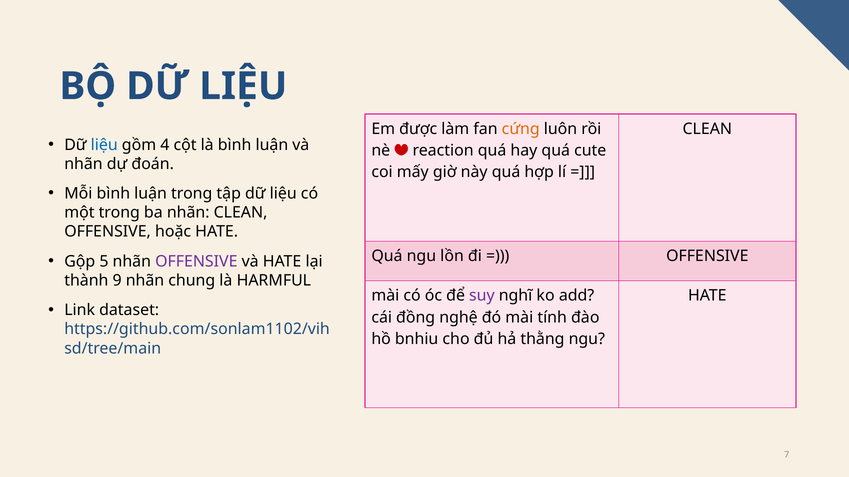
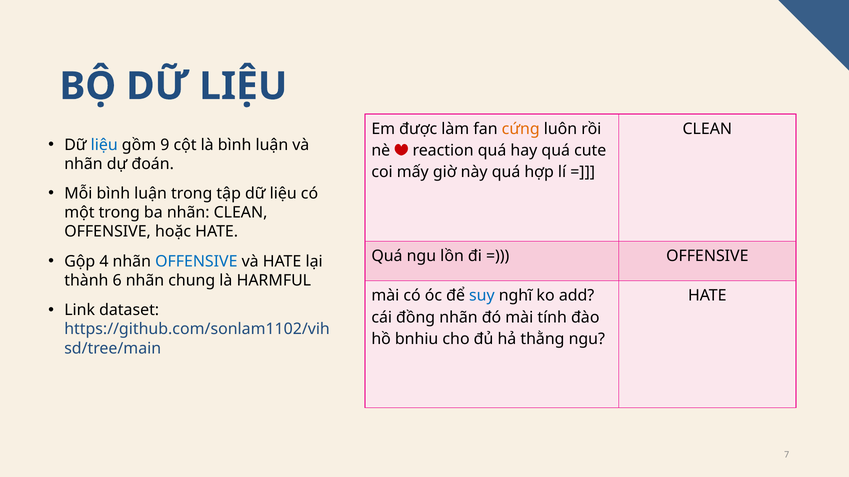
4: 4 -> 9 (165, 145)
5: 5 -> 4 (104, 262)
OFFENSIVE colour: purple -> blue (196, 262)
9: 9 -> 6 (117, 281)
suy colour: purple -> blue (482, 296)
đồng nghệ: nghệ -> nhãn (459, 318)
